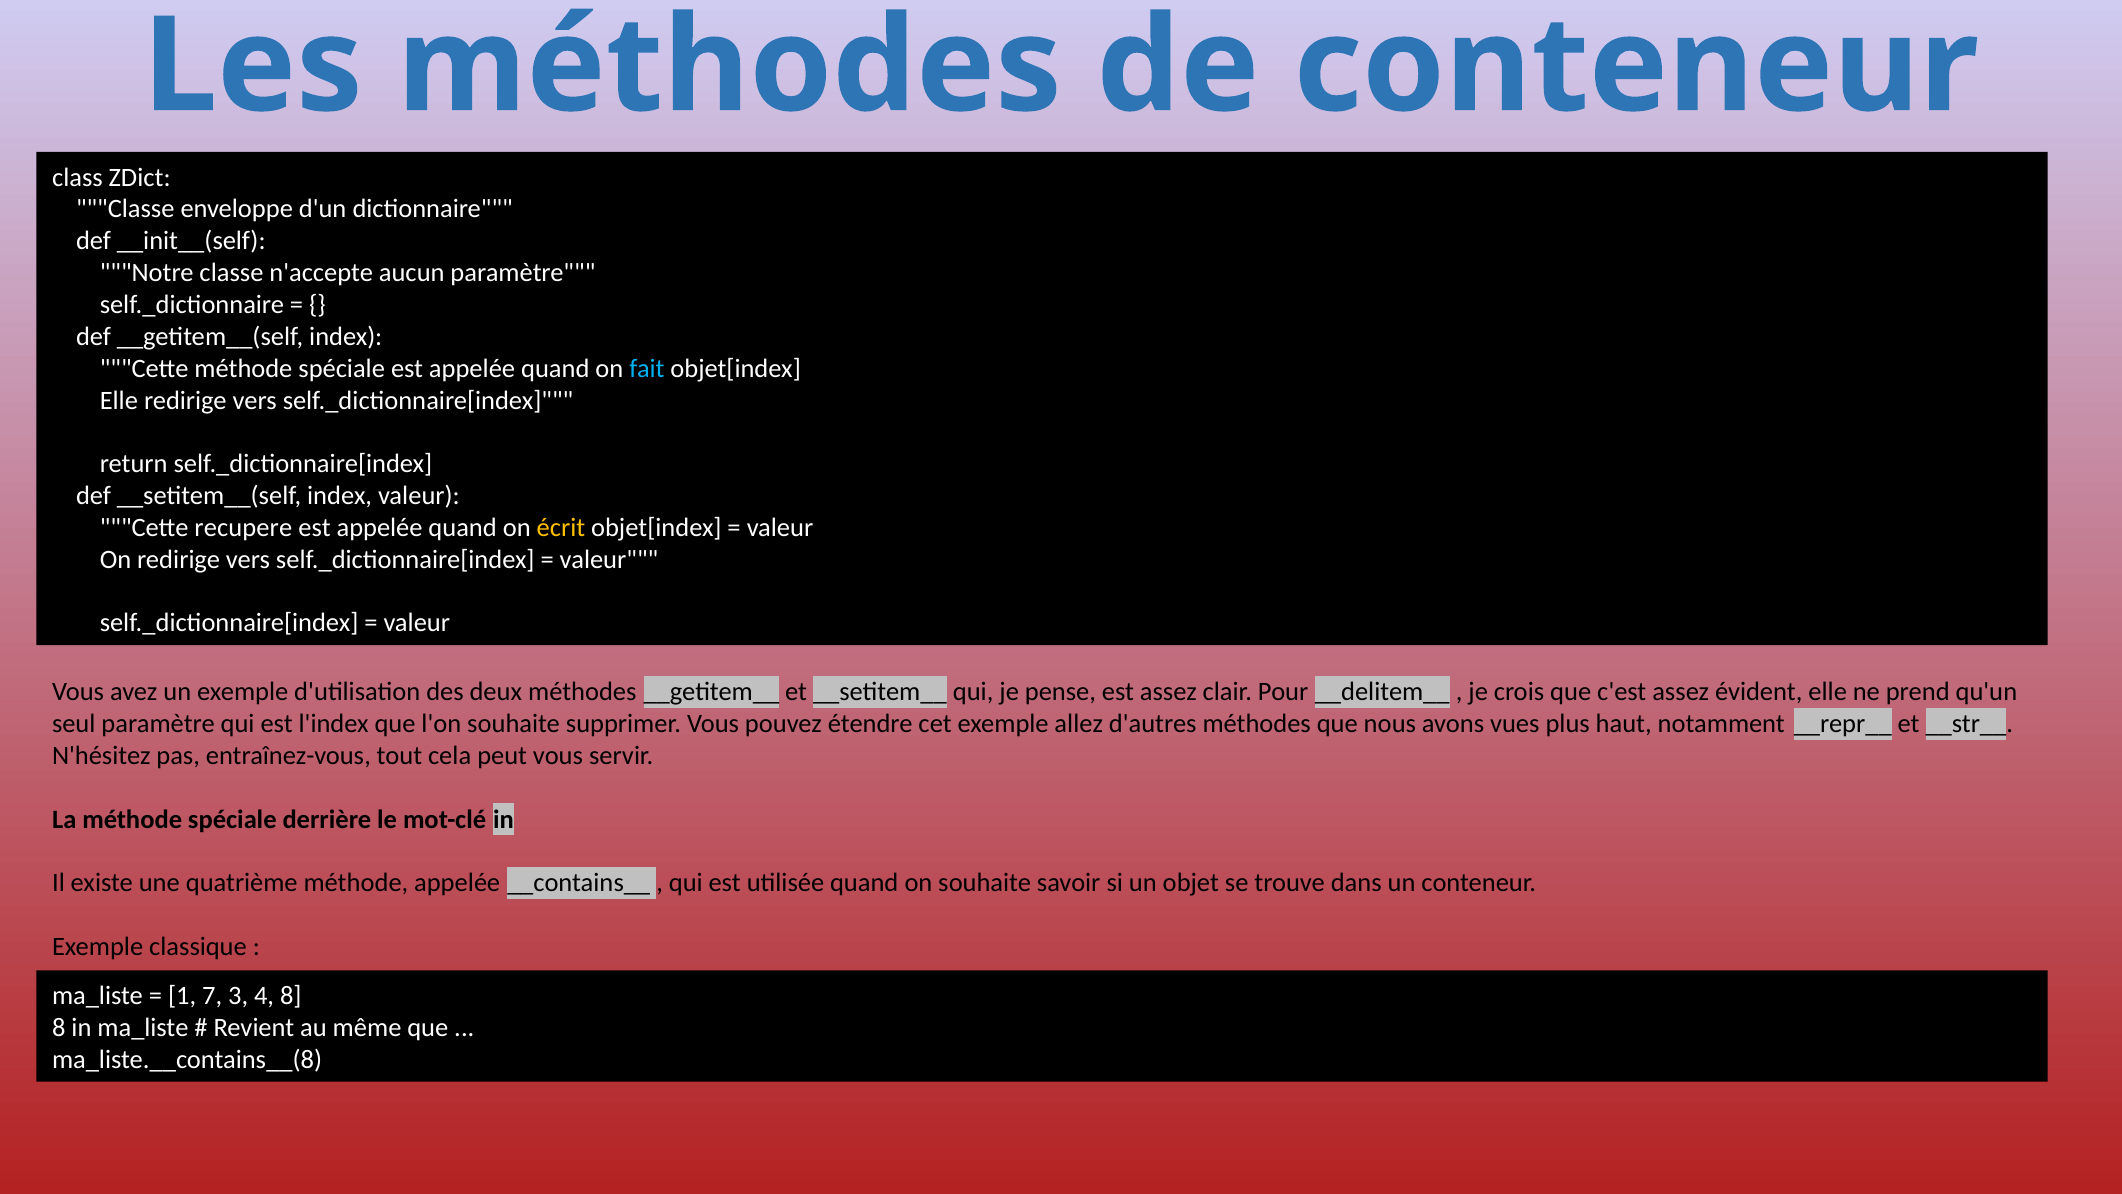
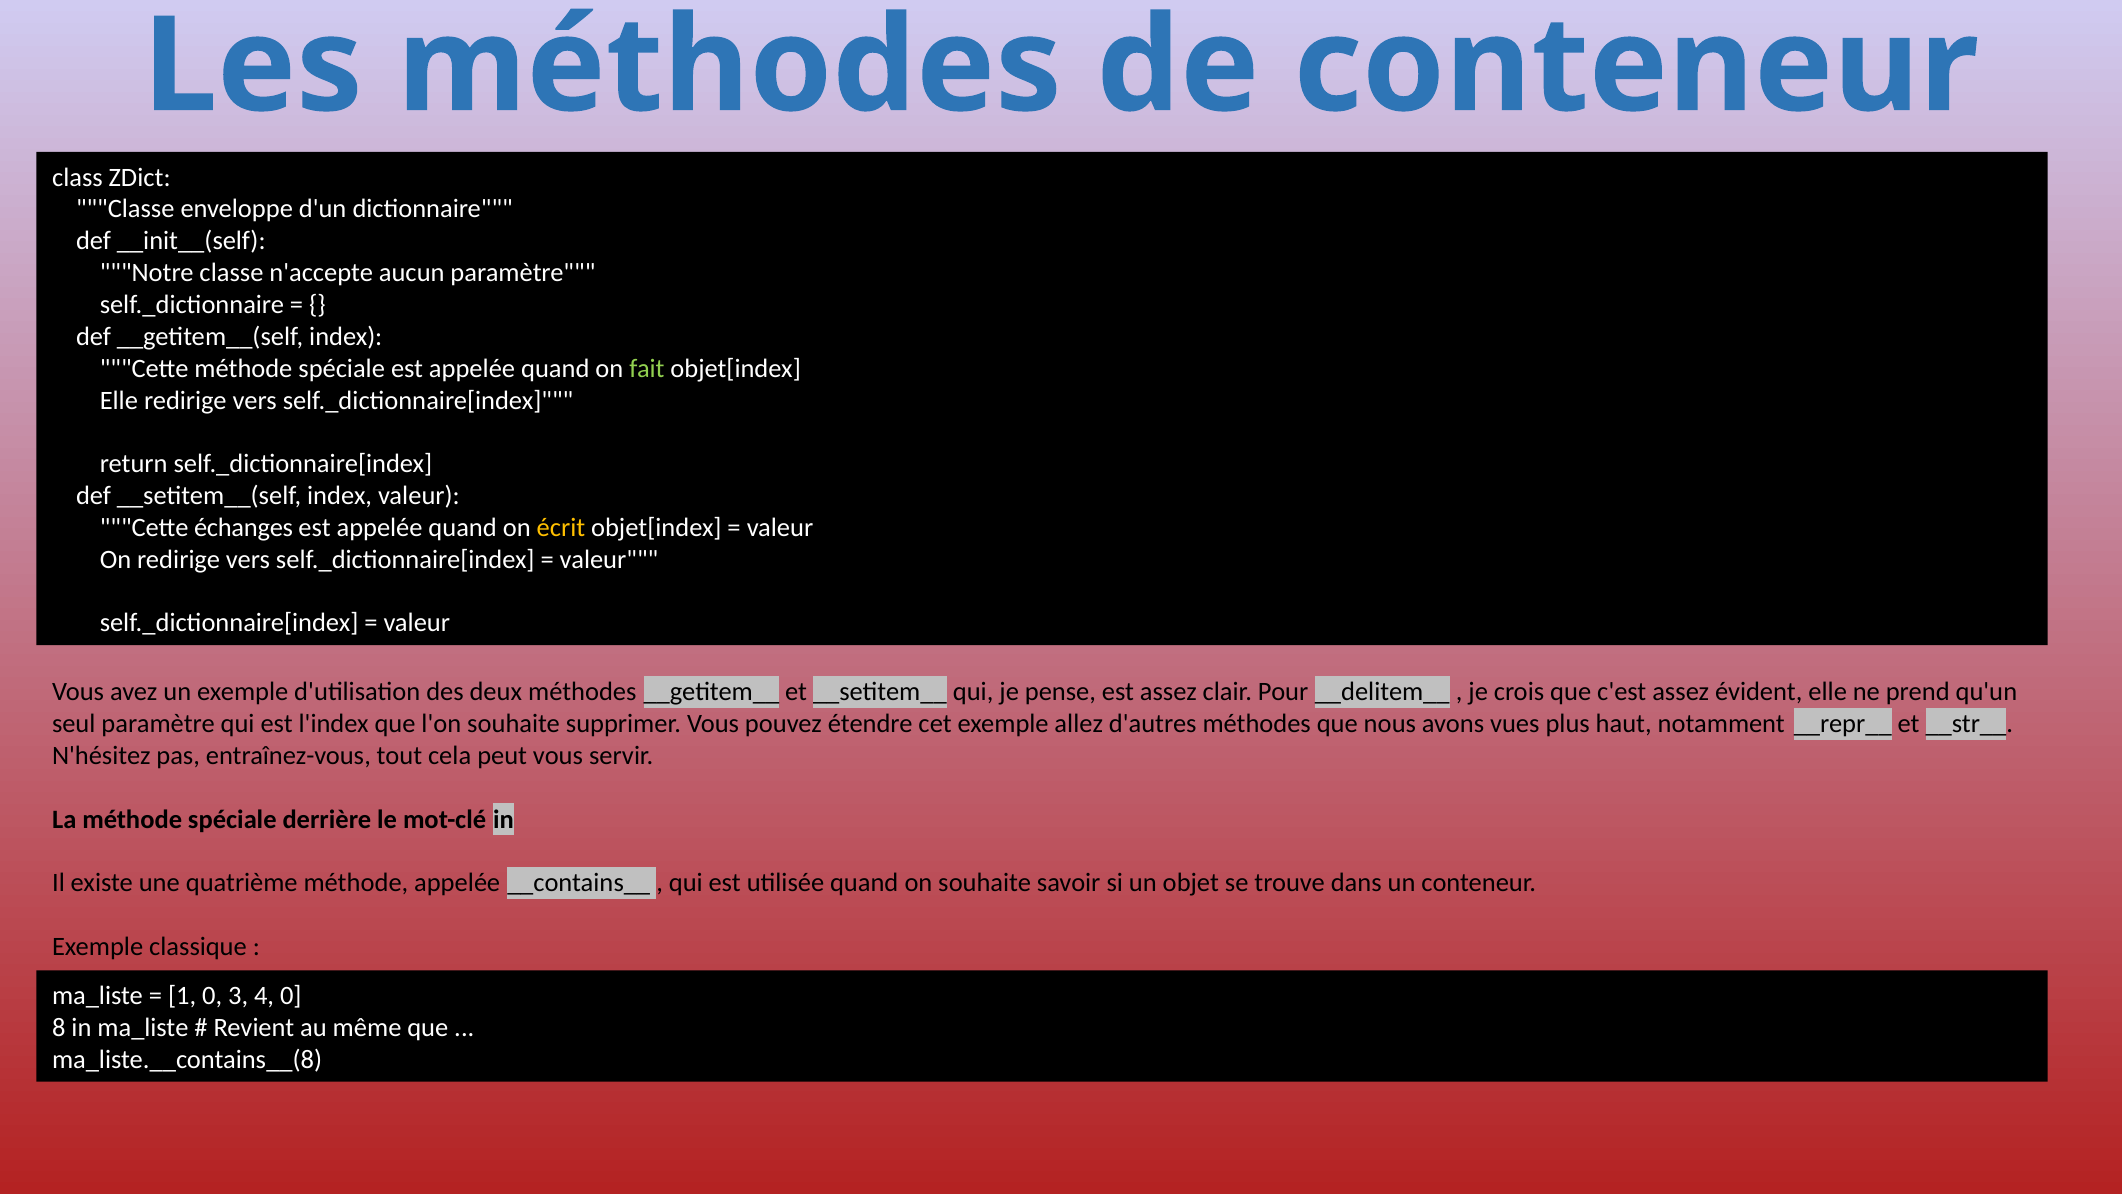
fait colour: light blue -> light green (647, 368)
recupere: recupere -> échanges (244, 527)
1 7: 7 -> 0 (212, 996)
4 8: 8 -> 0 (291, 996)
